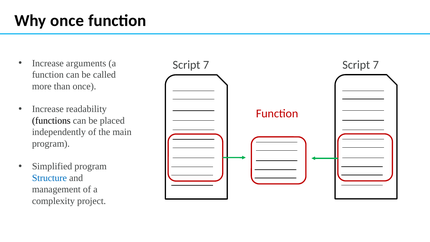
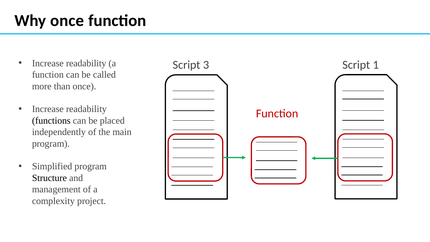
arguments: arguments -> readability (86, 63)
7: 7 -> 3 (206, 65)
7: 7 -> 1 (376, 65)
Structure colour: blue -> black (49, 178)
